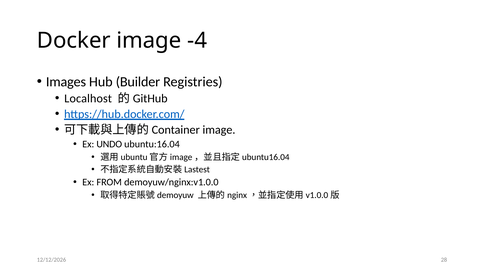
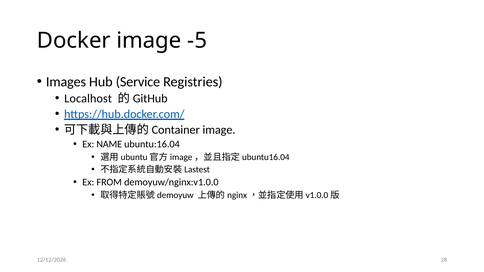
-4: -4 -> -5 (197, 41)
Builder: Builder -> Service (138, 82)
UNDO: UNDO -> NAME (109, 144)
